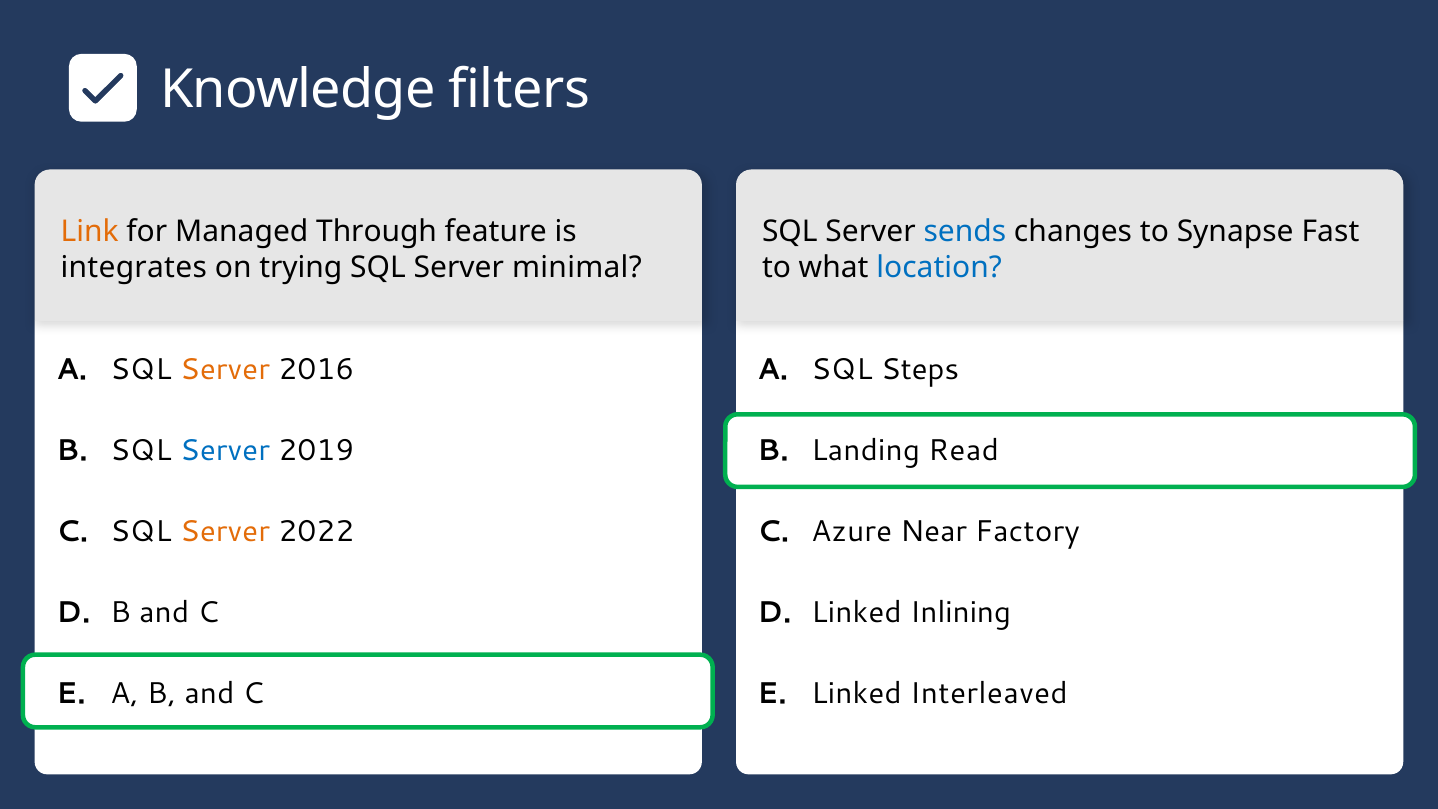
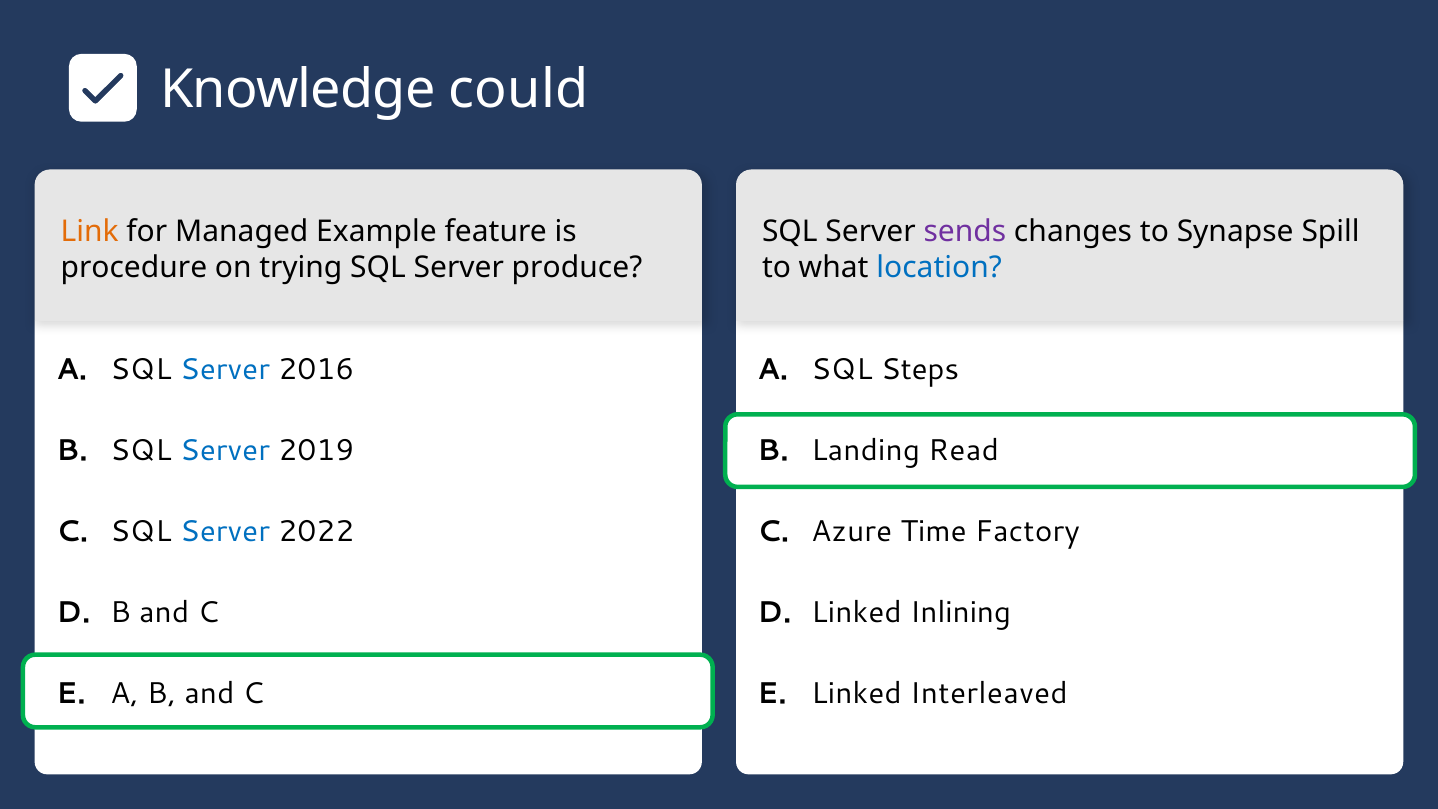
filters: filters -> could (519, 90)
Through: Through -> Example (376, 231)
sends colour: blue -> purple (965, 231)
Fast: Fast -> Spill (1331, 231)
integrates: integrates -> procedure (134, 267)
minimal: minimal -> produce (577, 267)
Server colour: orange -> blue (225, 370)
Server colour: orange -> blue (225, 532)
Near: Near -> Time (934, 532)
